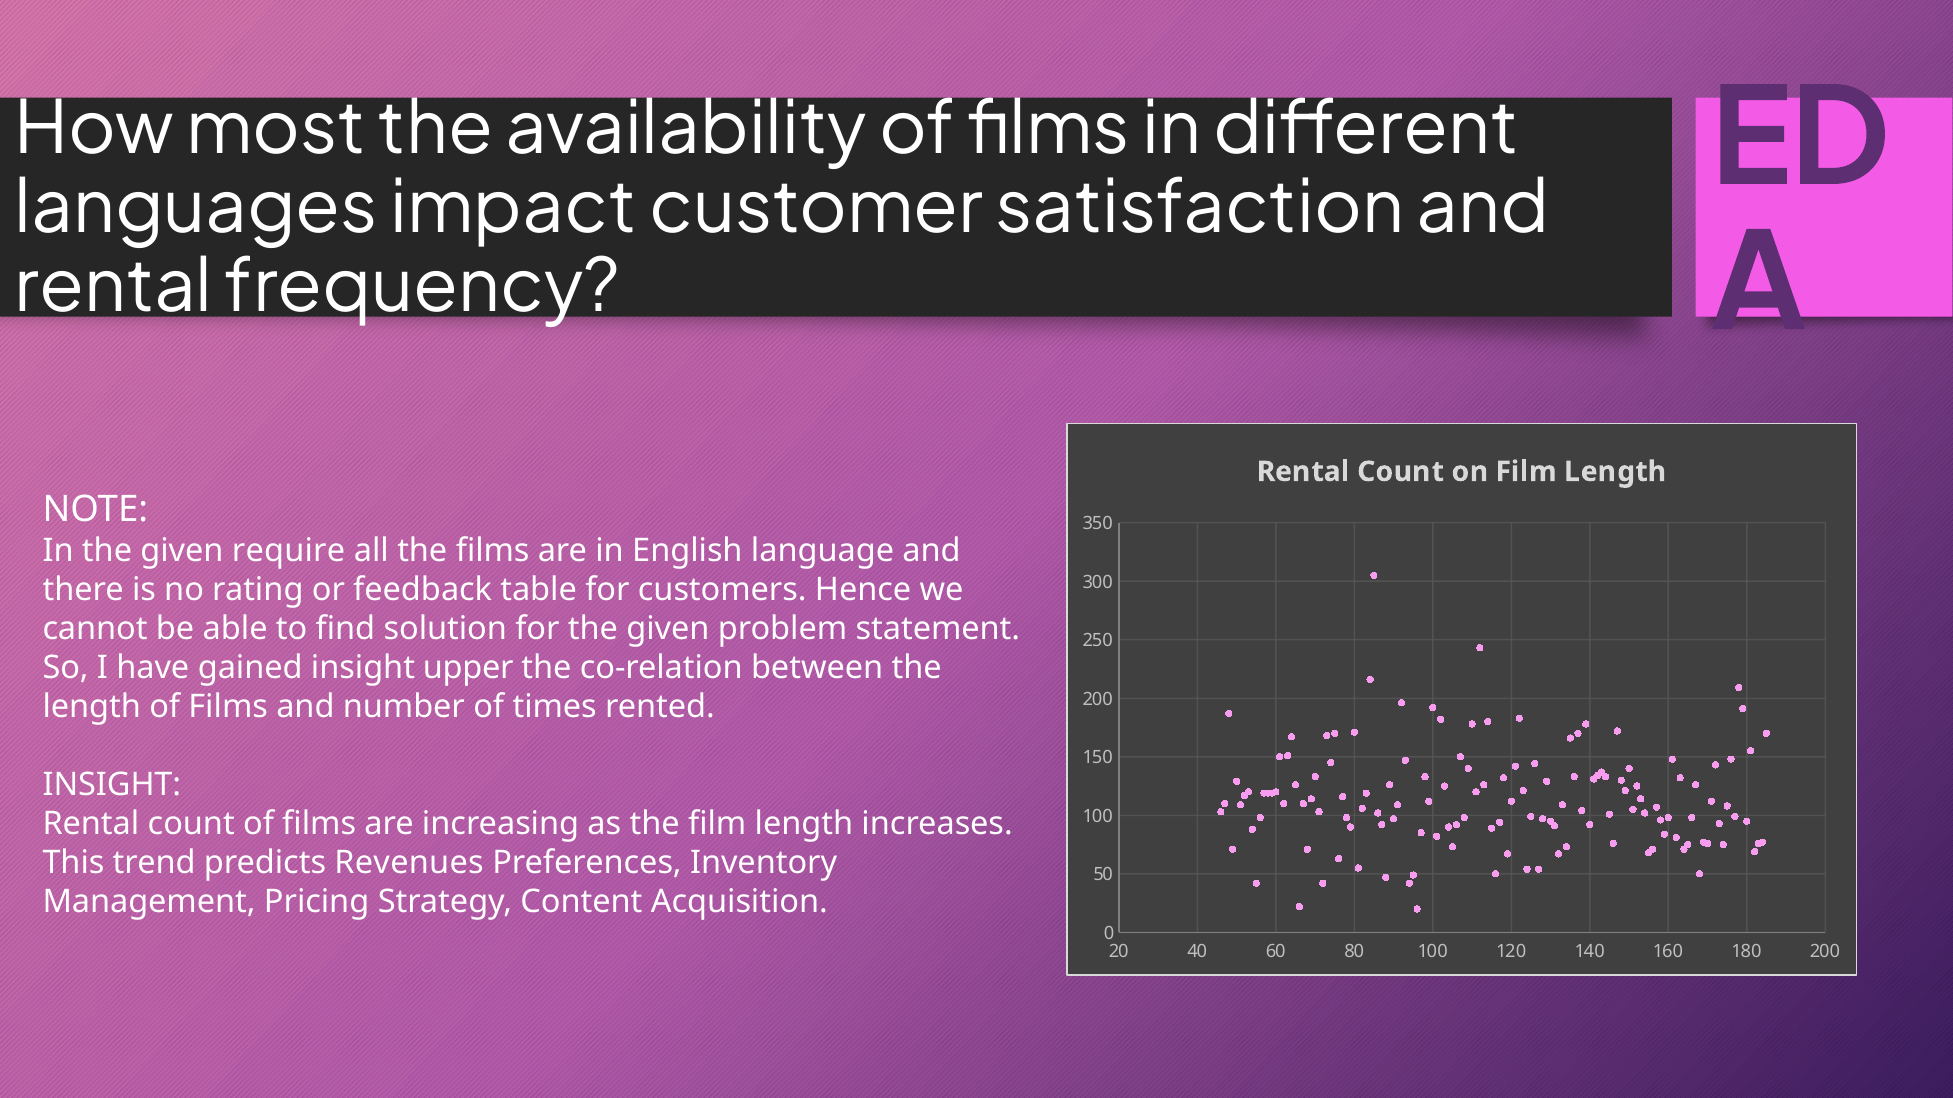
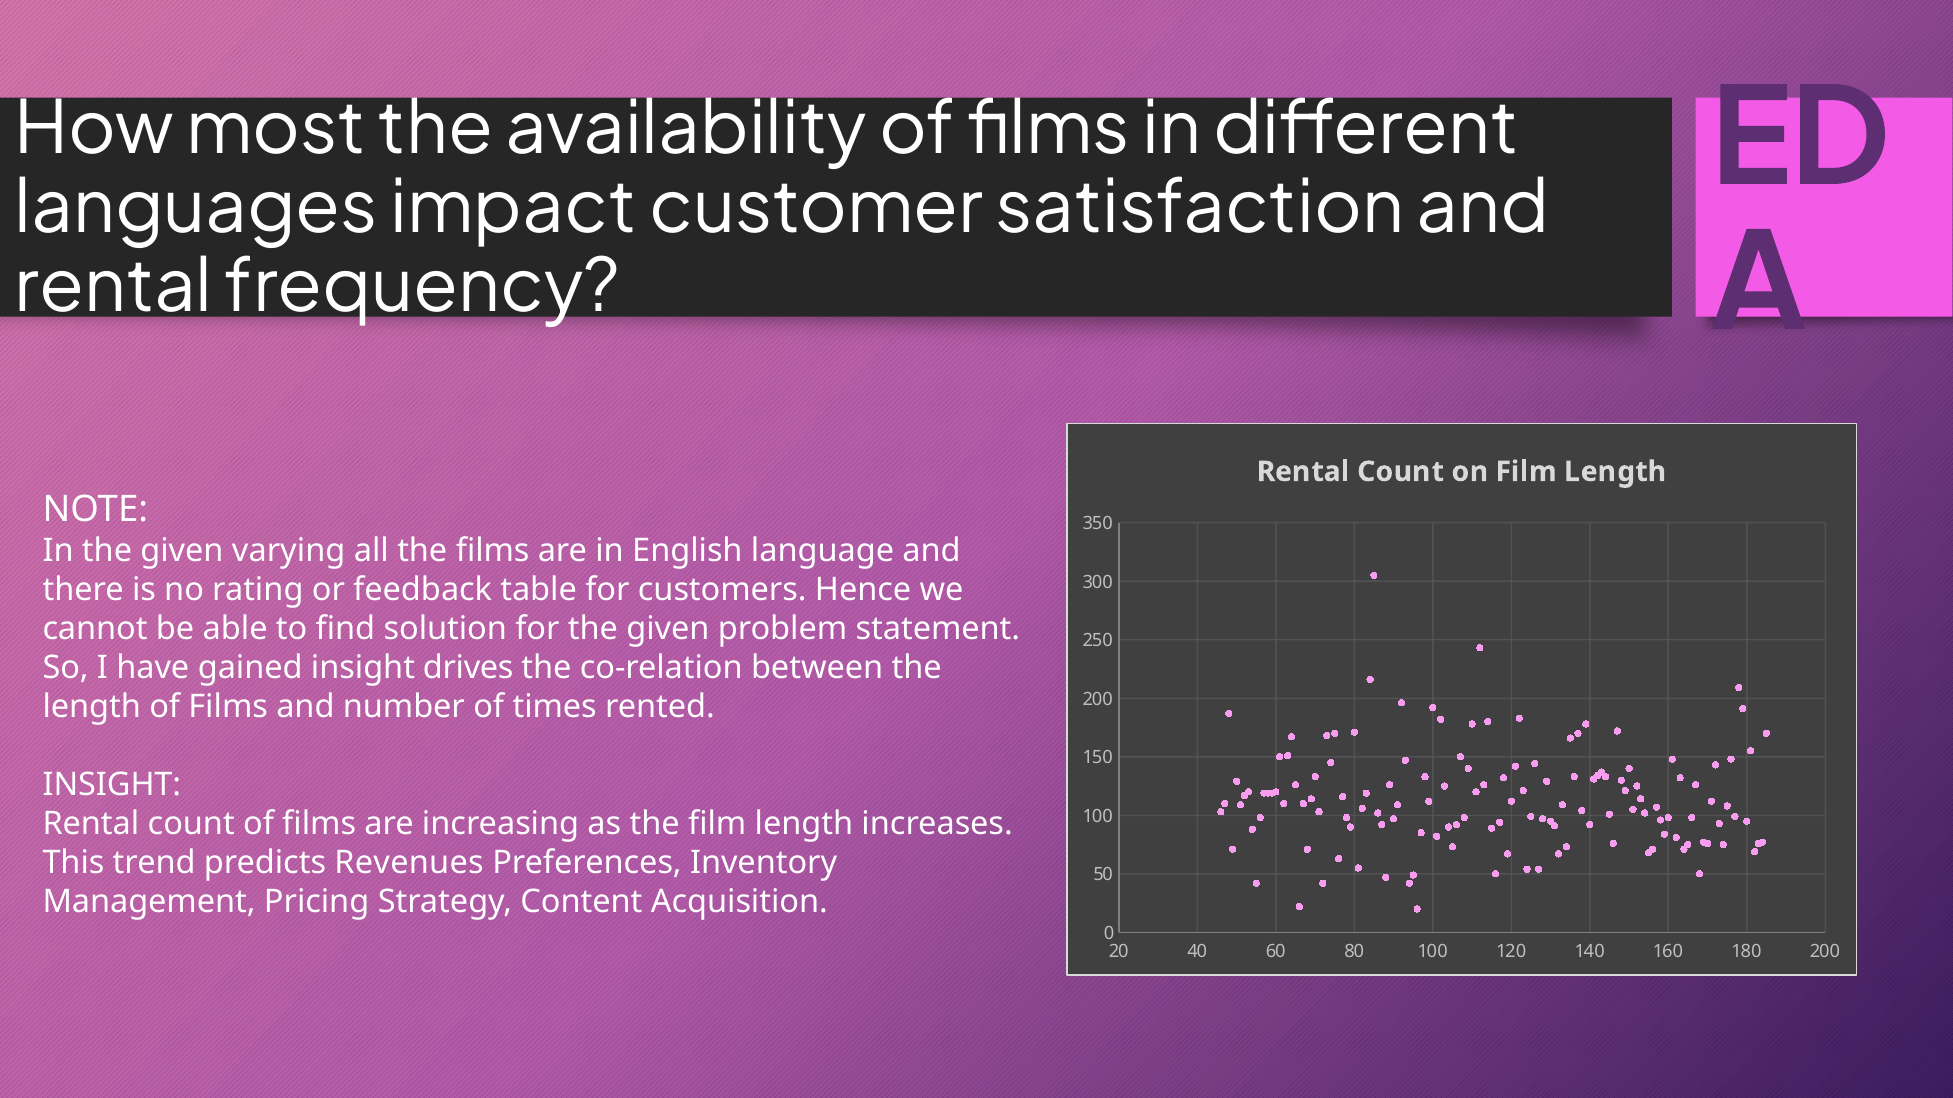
require: require -> varying (289, 551)
upper: upper -> drives (468, 668)
